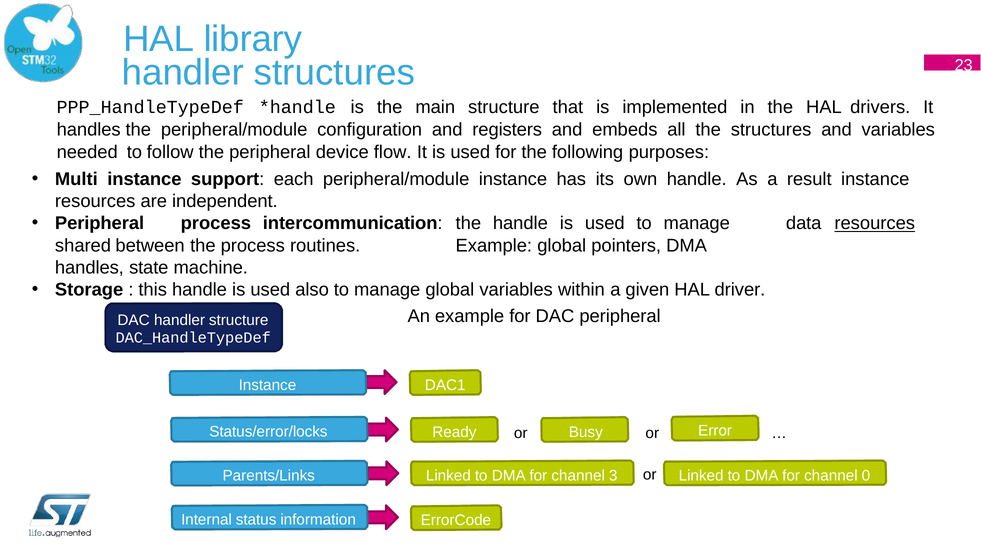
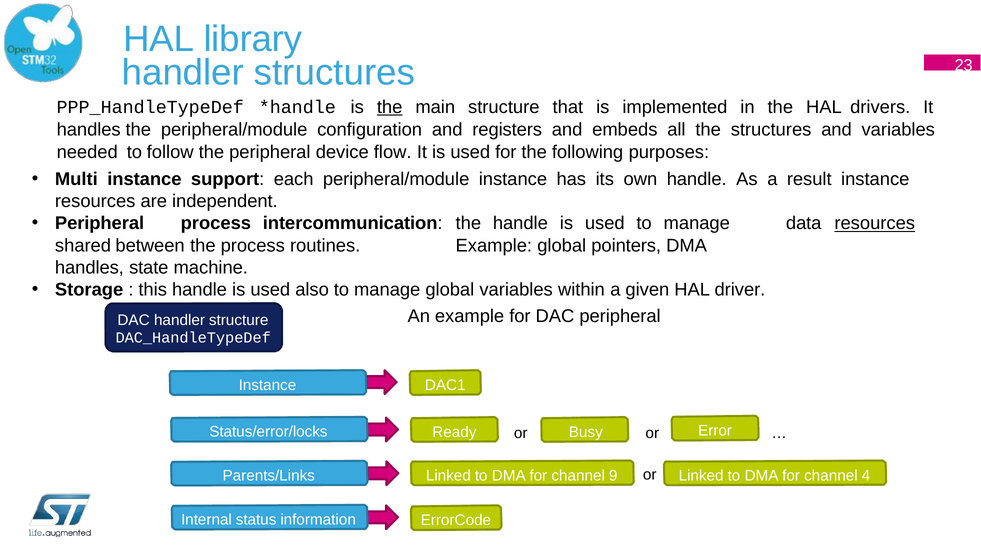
the underline: none -> present (390, 107)
3: 3 -> 9 (613, 476)
0: 0 -> 4 (866, 476)
